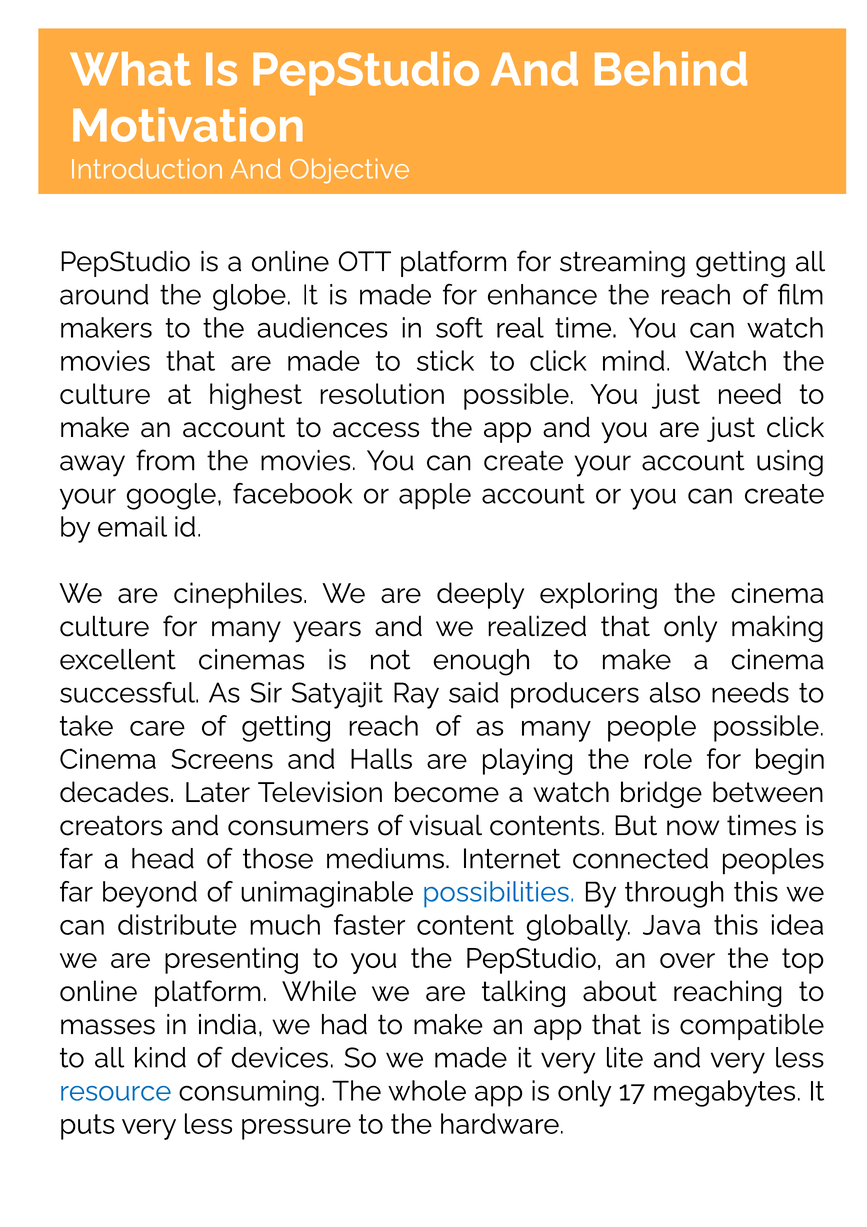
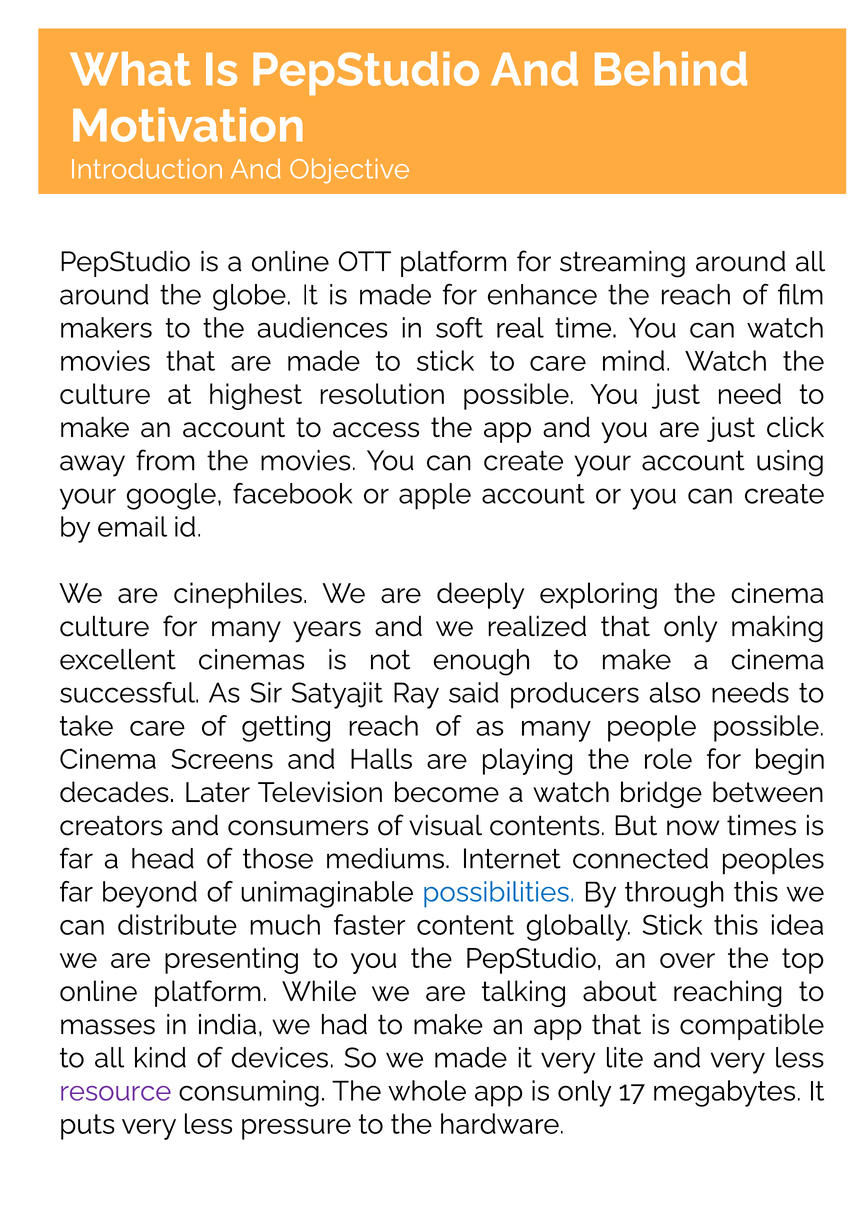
streaming getting: getting -> around (741, 262)
to click: click -> care (558, 361)
globally Java: Java -> Stick (672, 925)
resource colour: blue -> purple (115, 1091)
